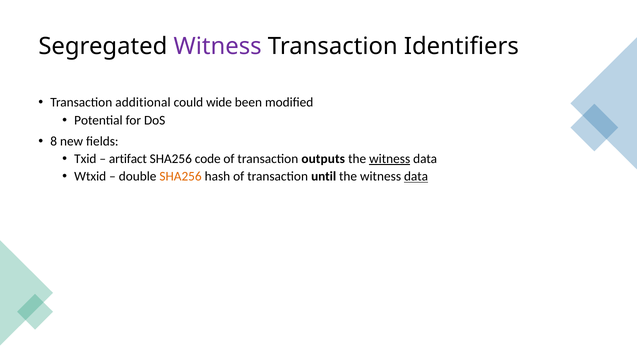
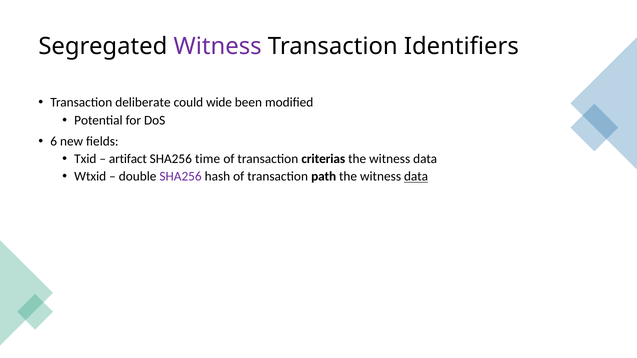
additional: additional -> deliberate (143, 103)
8: 8 -> 6 (54, 141)
code: code -> time (208, 159)
outputs: outputs -> criterias (323, 159)
witness underline: present -> none (390, 159)
SHA256 colour: orange -> purple (181, 177)
until: until -> path (324, 177)
